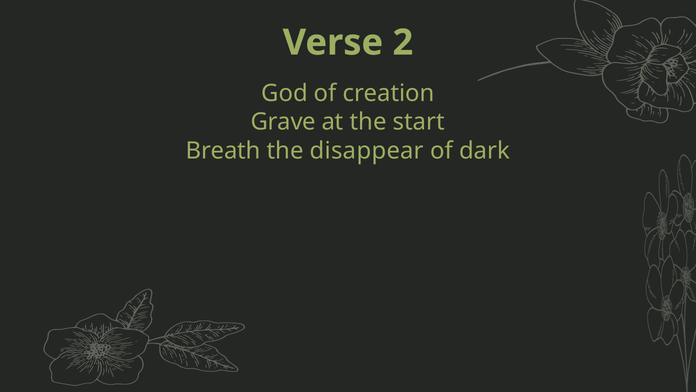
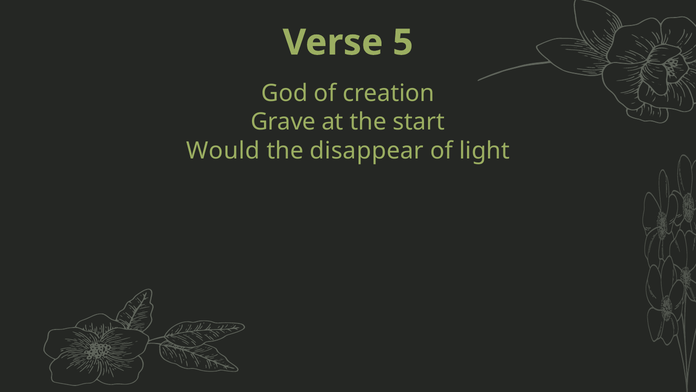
2: 2 -> 5 (403, 43)
Breath: Breath -> Would (223, 150)
dark: dark -> light (484, 150)
